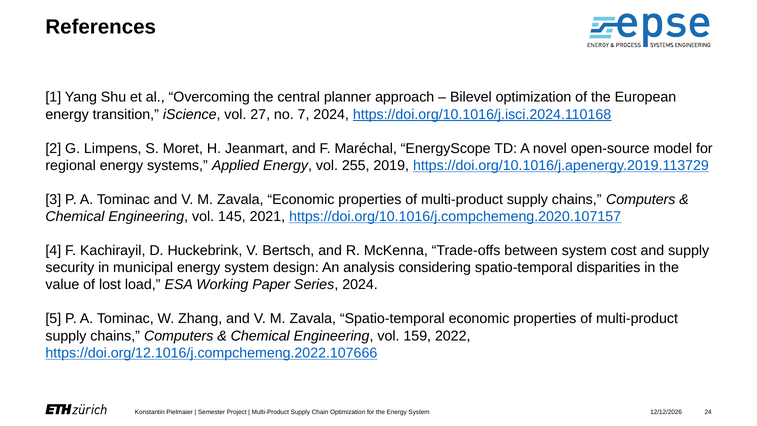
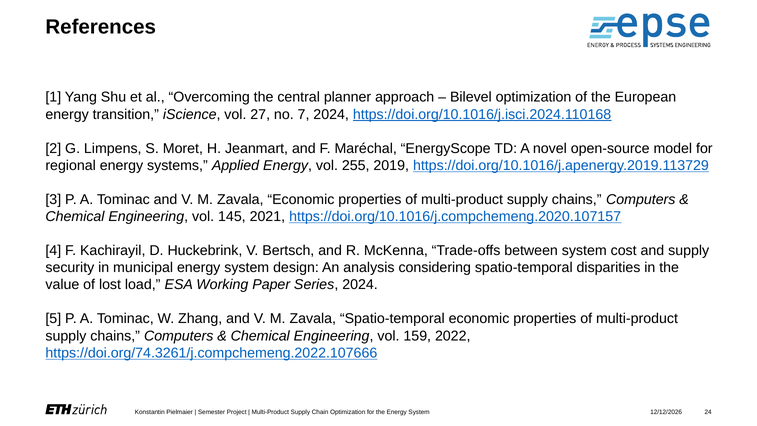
https://doi.org/12.1016/j.compchemeng.2022.107666: https://doi.org/12.1016/j.compchemeng.2022.107666 -> https://doi.org/74.3261/j.compchemeng.2022.107666 (211, 353)
